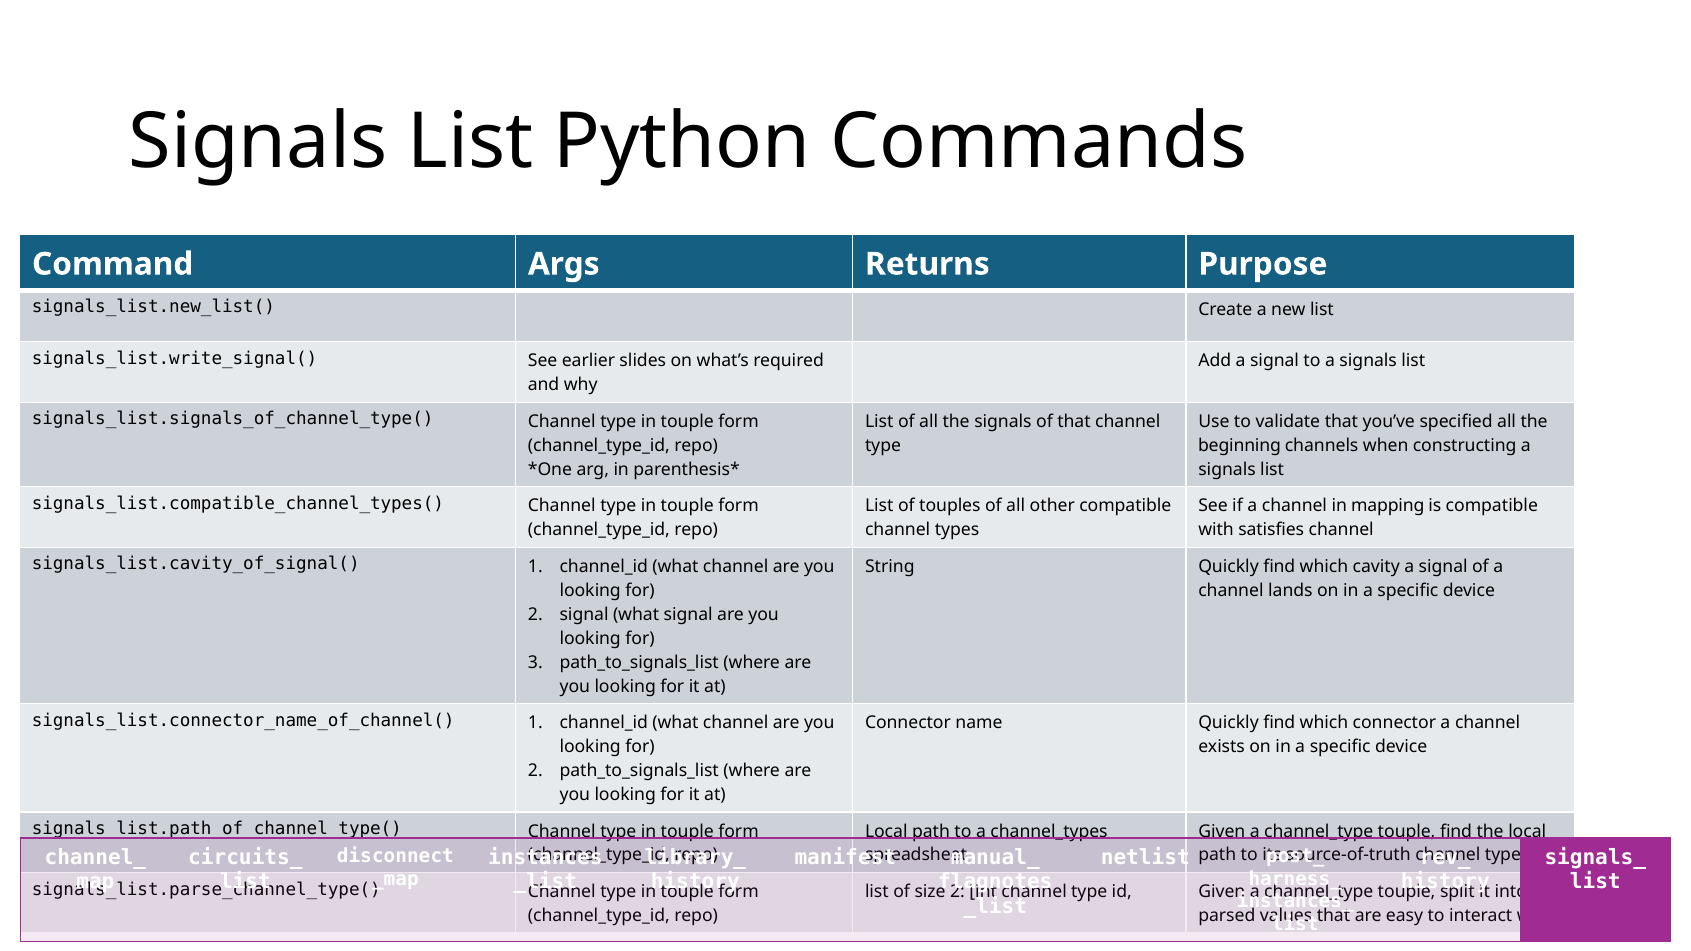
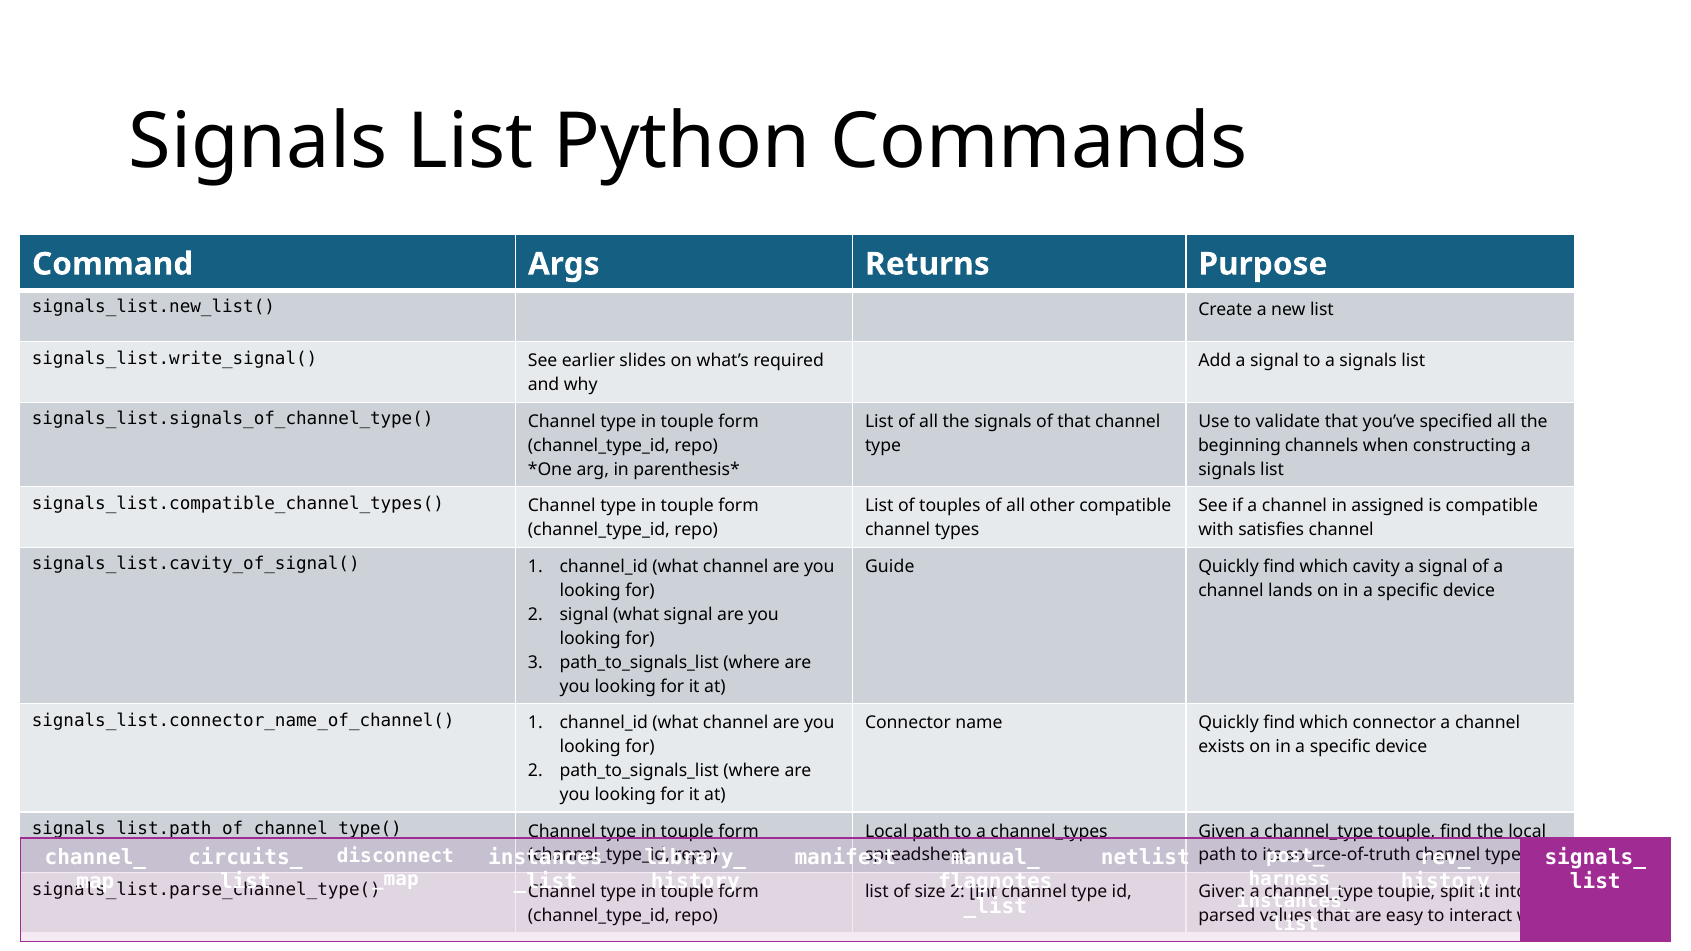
mapping: mapping -> assigned (1388, 506)
String: String -> Guide (890, 567)
